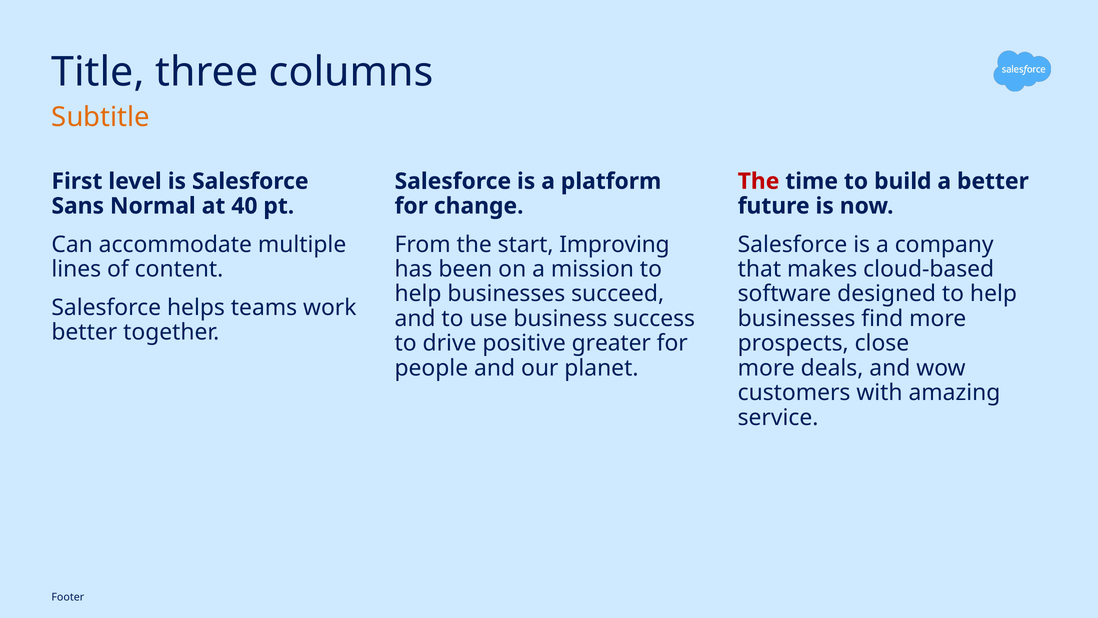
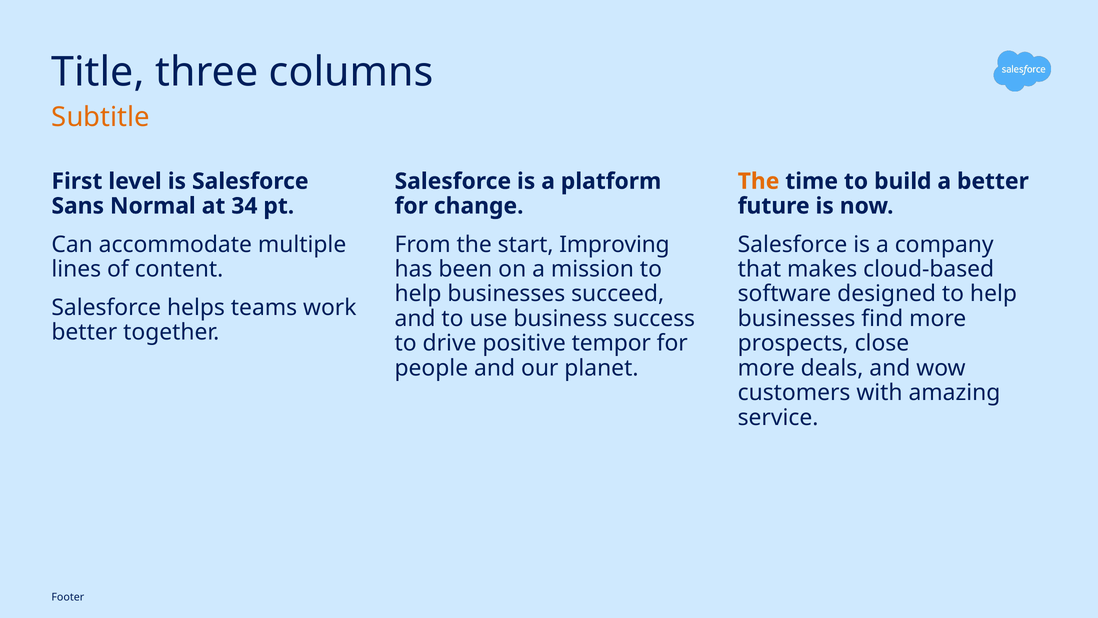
The colour: red -> orange (759, 181)
40: 40 -> 34 (244, 206)
greater: greater -> tempor (611, 343)
